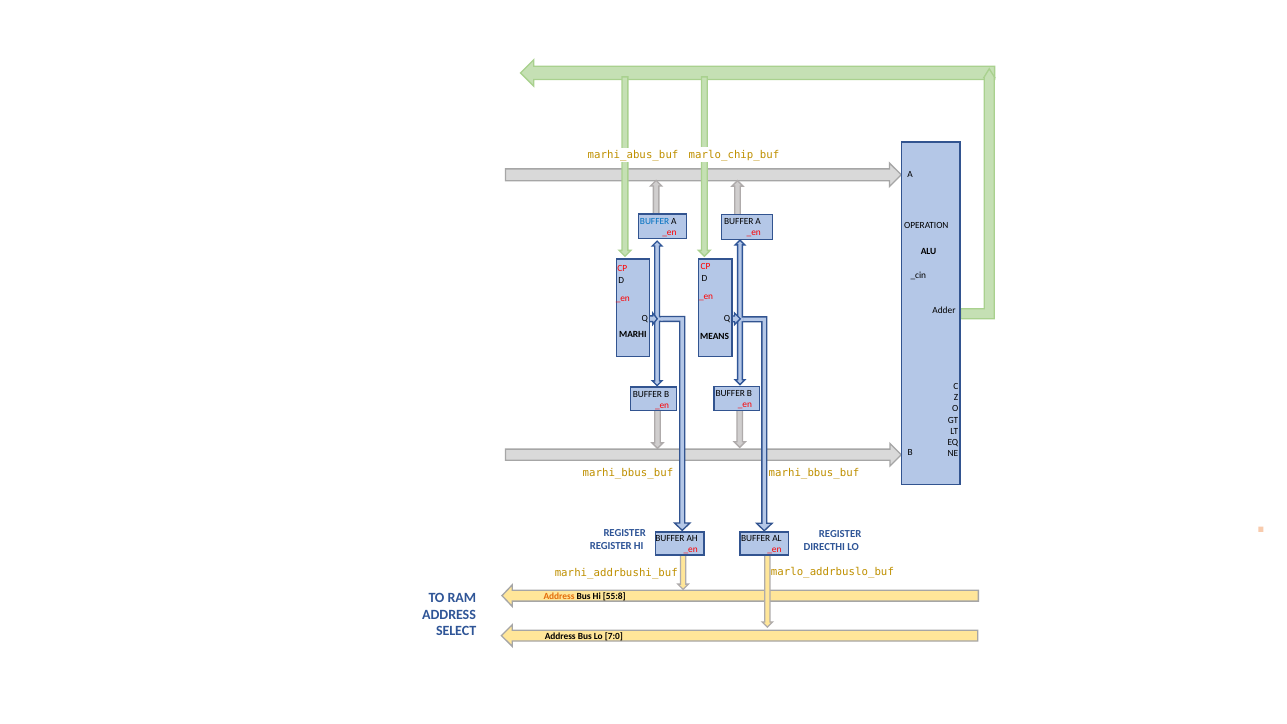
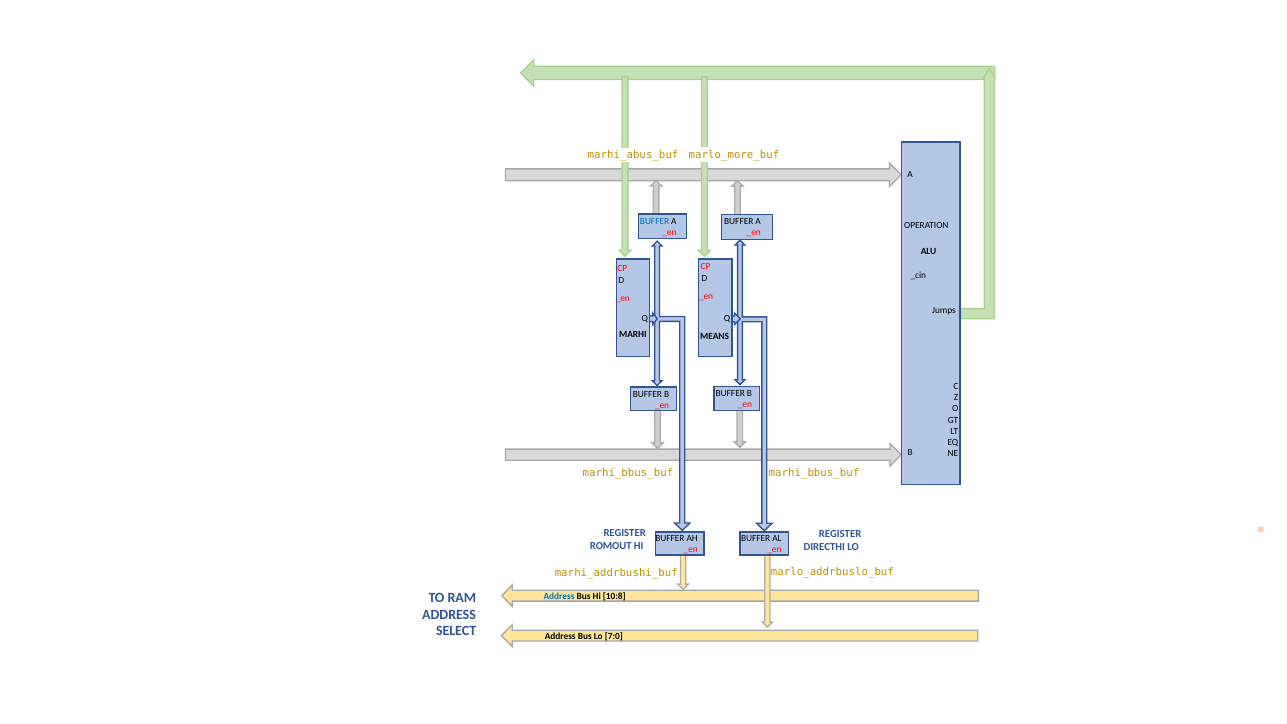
marlo_chip_buf: marlo_chip_buf -> marlo_more_buf (734, 155)
Adder: Adder -> Jumps (944, 311)
REGISTER: REGISTER -> ROMOUT (611, 546)
Address colour: orange -> blue (559, 597)
55:8: 55:8 -> 10:8 (614, 597)
